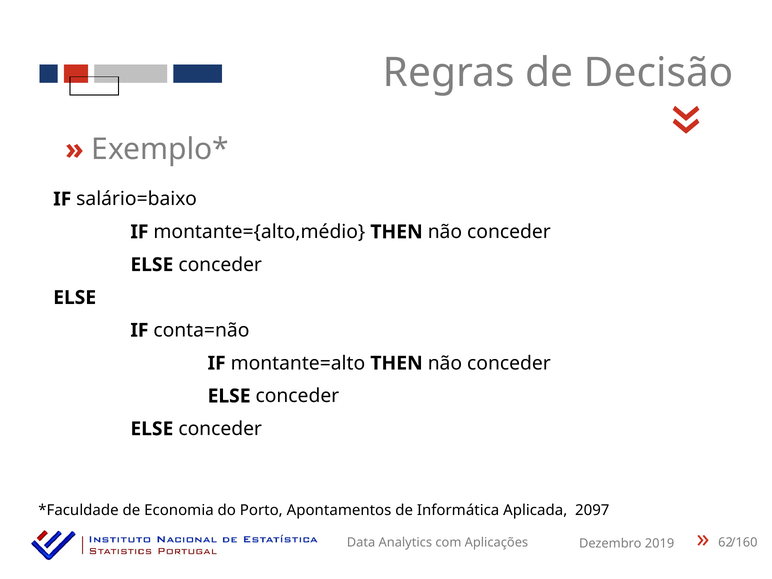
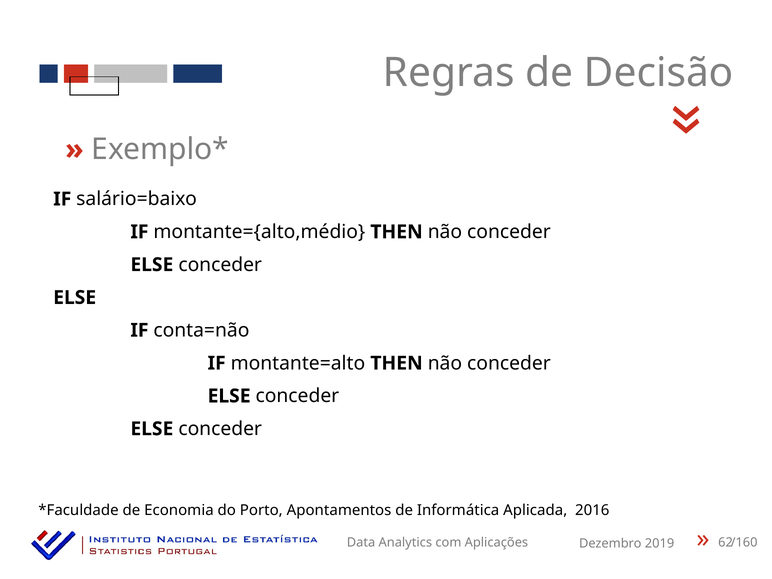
2097: 2097 -> 2016 (592, 510)
